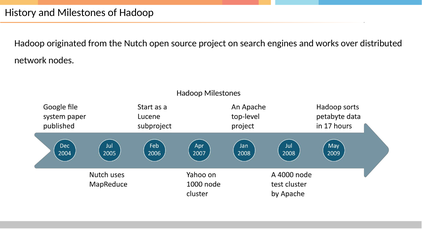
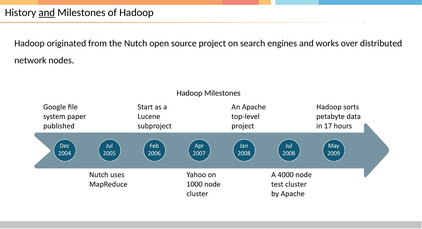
and underline: none -> present (47, 13)
